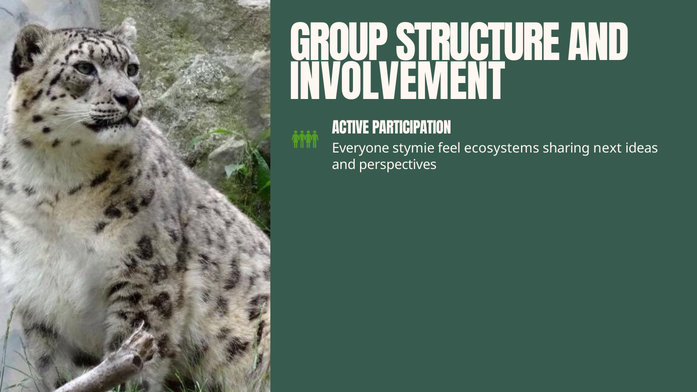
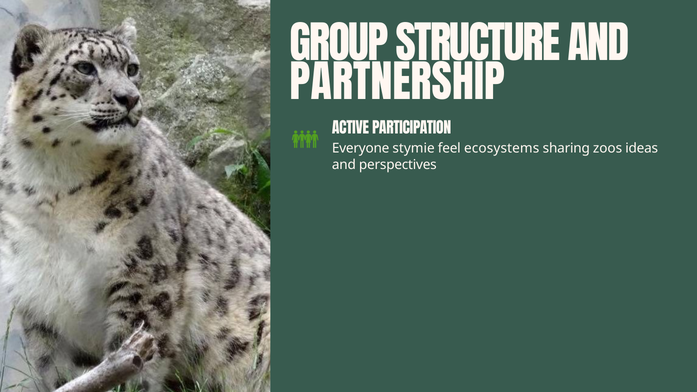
INVOLVEMENT: INVOLVEMENT -> PARTNERSHIP (397, 85)
next: next -> zoos (608, 148)
